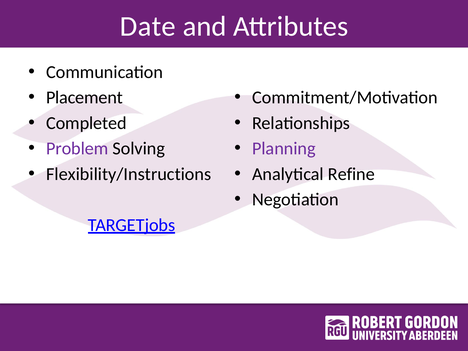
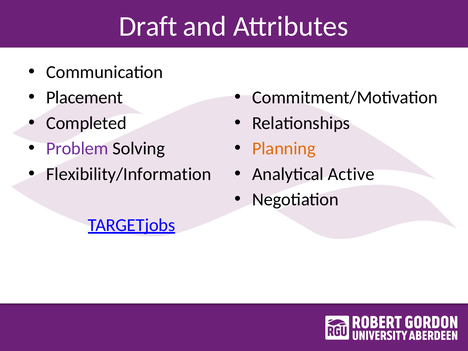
Date: Date -> Draft (148, 26)
Planning colour: purple -> orange (284, 149)
Flexibility/Instructions: Flexibility/Instructions -> Flexibility/Information (129, 174)
Refine: Refine -> Active (351, 174)
